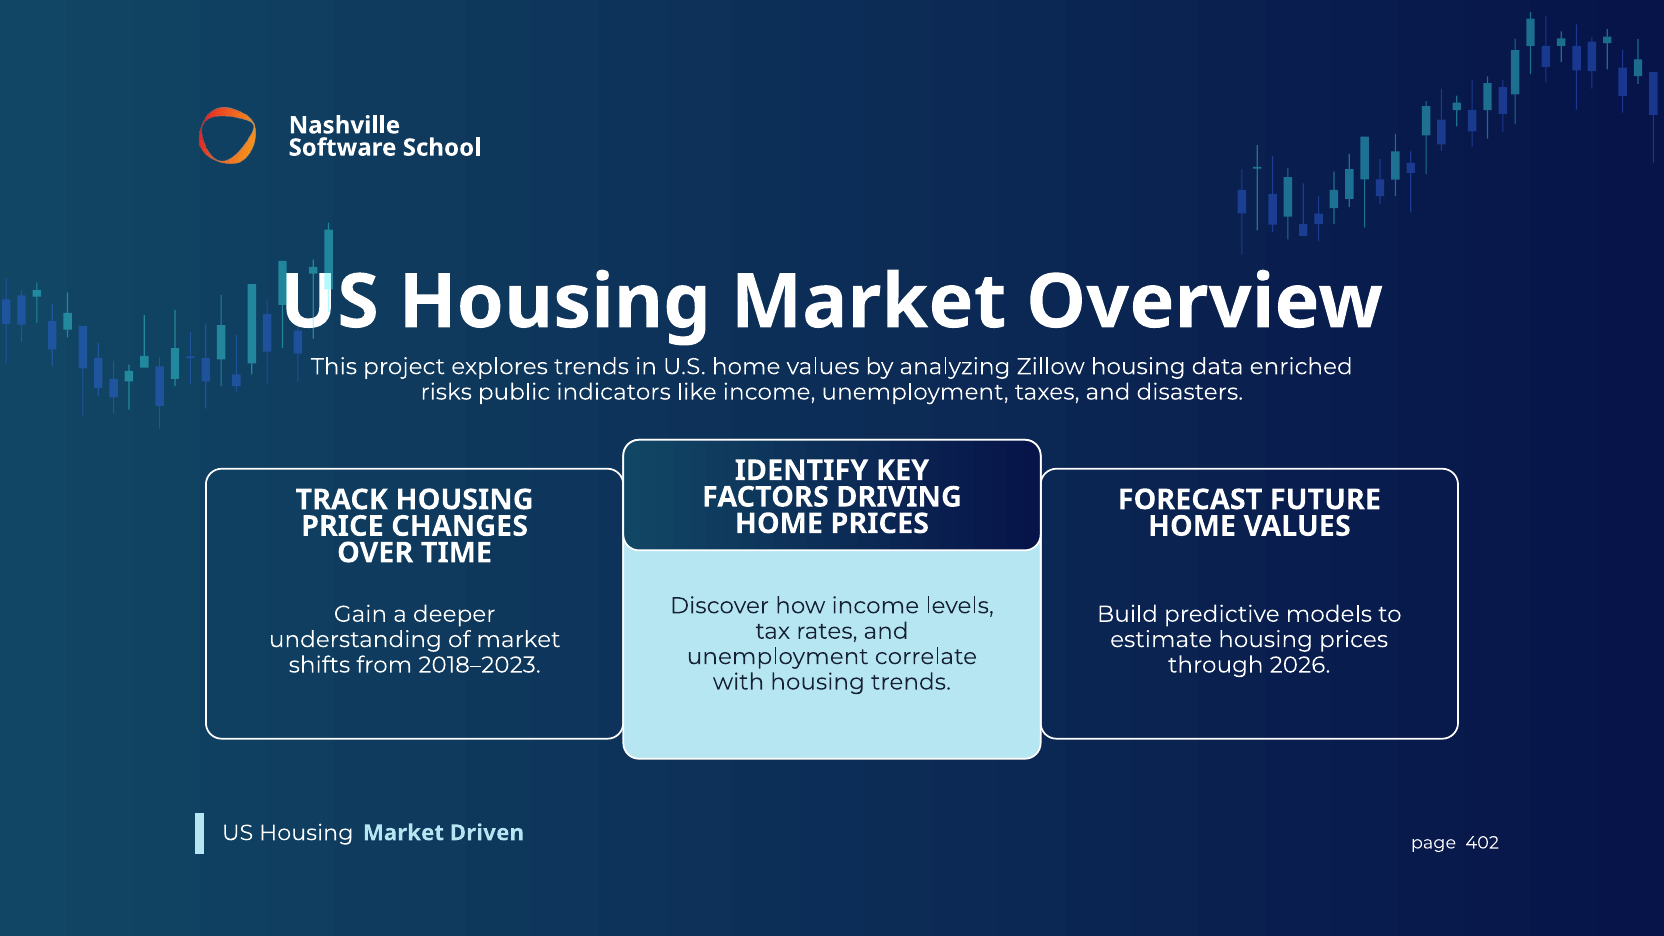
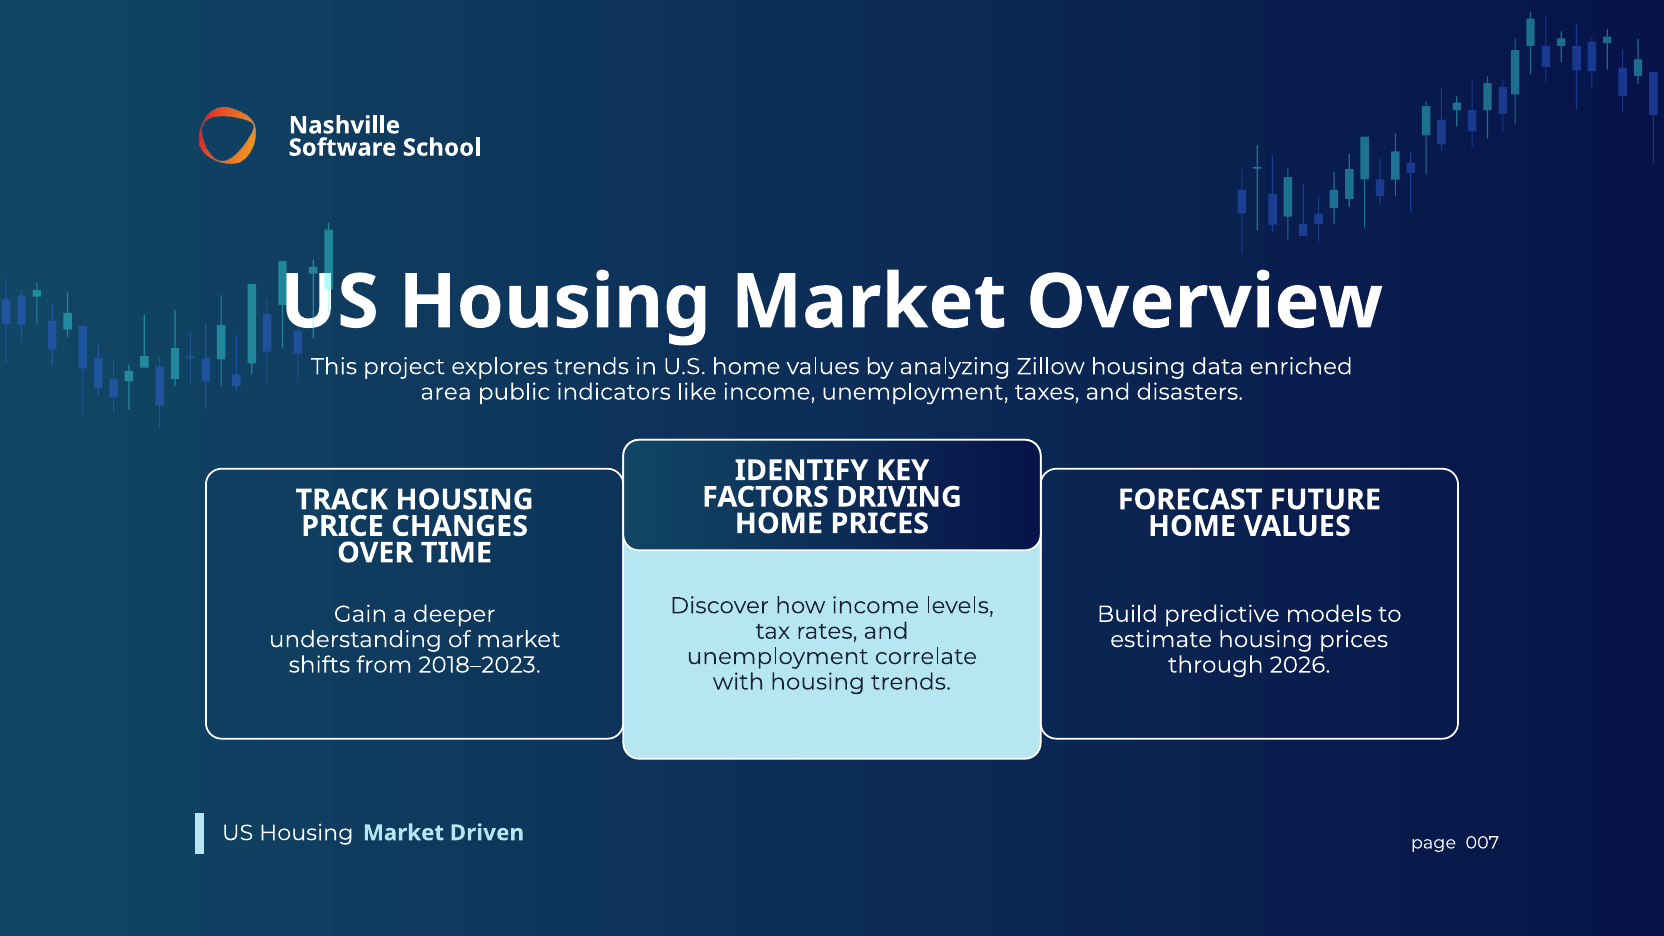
risks: risks -> area (446, 392)
402: 402 -> 007 (1482, 843)
